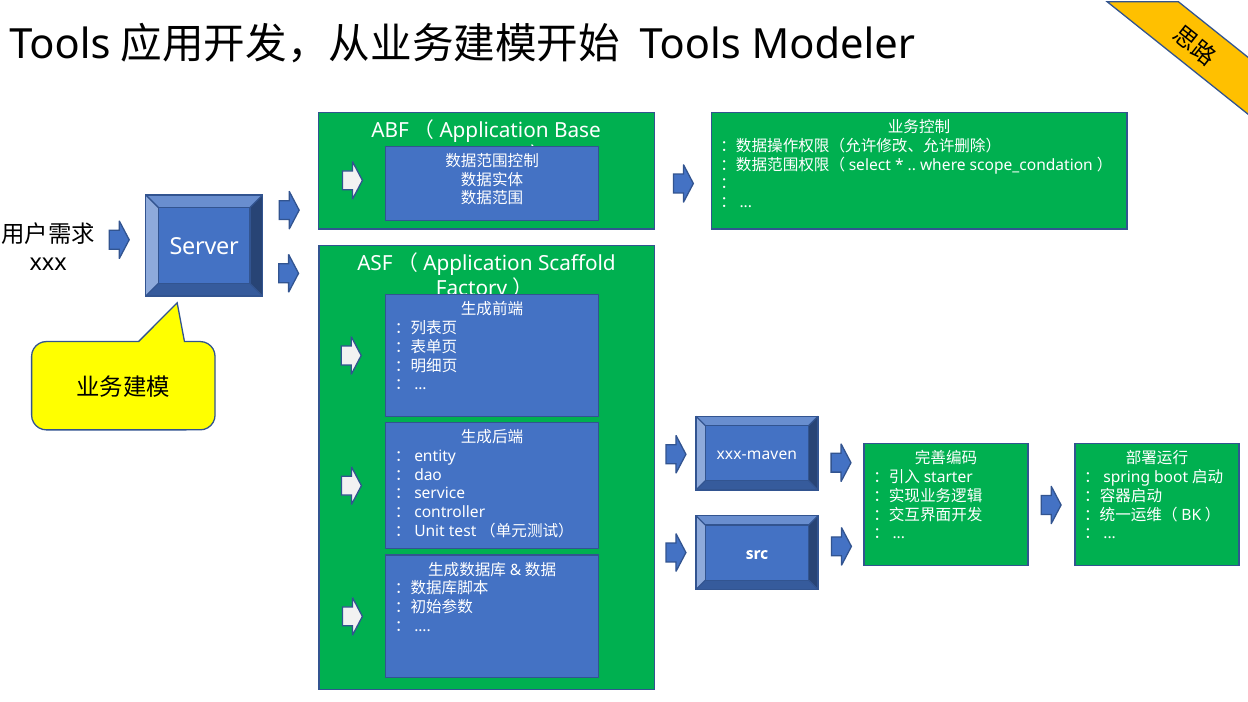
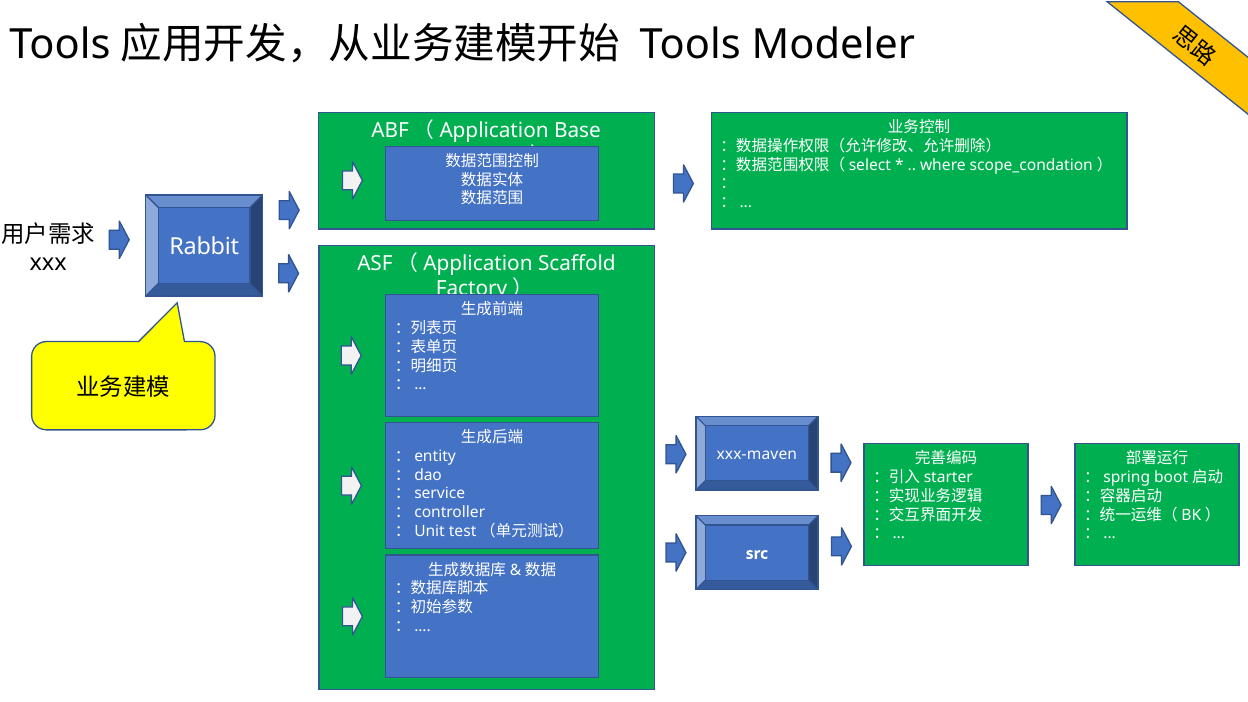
Server: Server -> Rabbit (204, 247)
